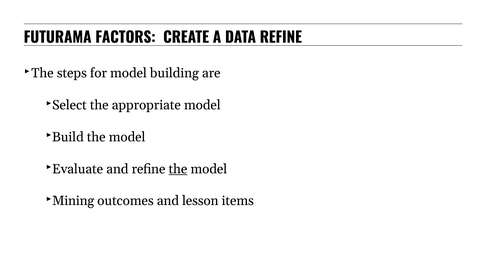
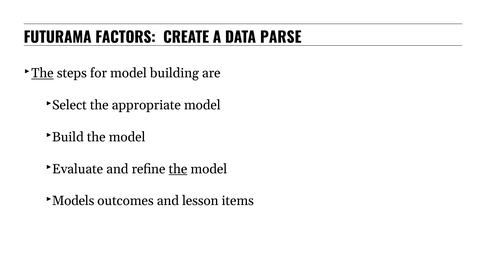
DATA REFINE: REFINE -> PARSE (281, 38)
The underline: none -> present (42, 73)
Mining: Mining -> Models (73, 201)
